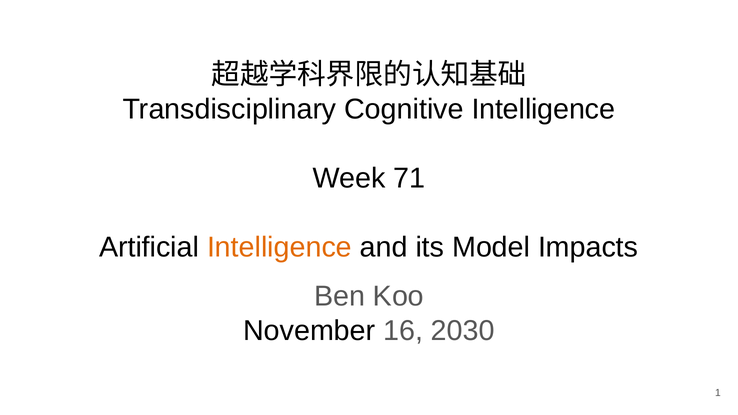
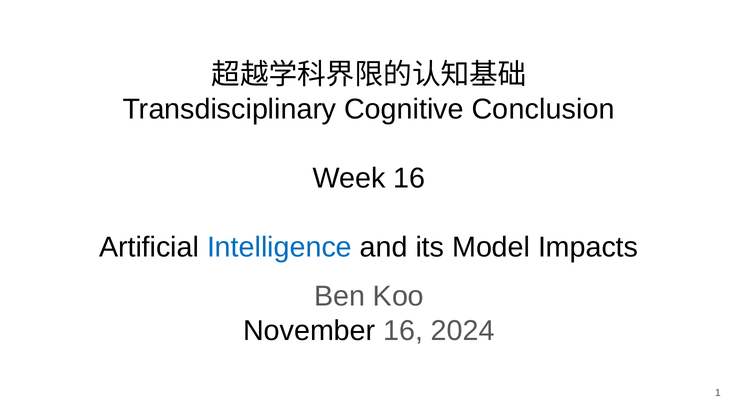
Cognitive Intelligence: Intelligence -> Conclusion (543, 109)
Week 71: 71 -> 16 (409, 178)
Intelligence colour: orange -> blue (280, 247)
2030: 2030 -> 2024 (463, 331)
